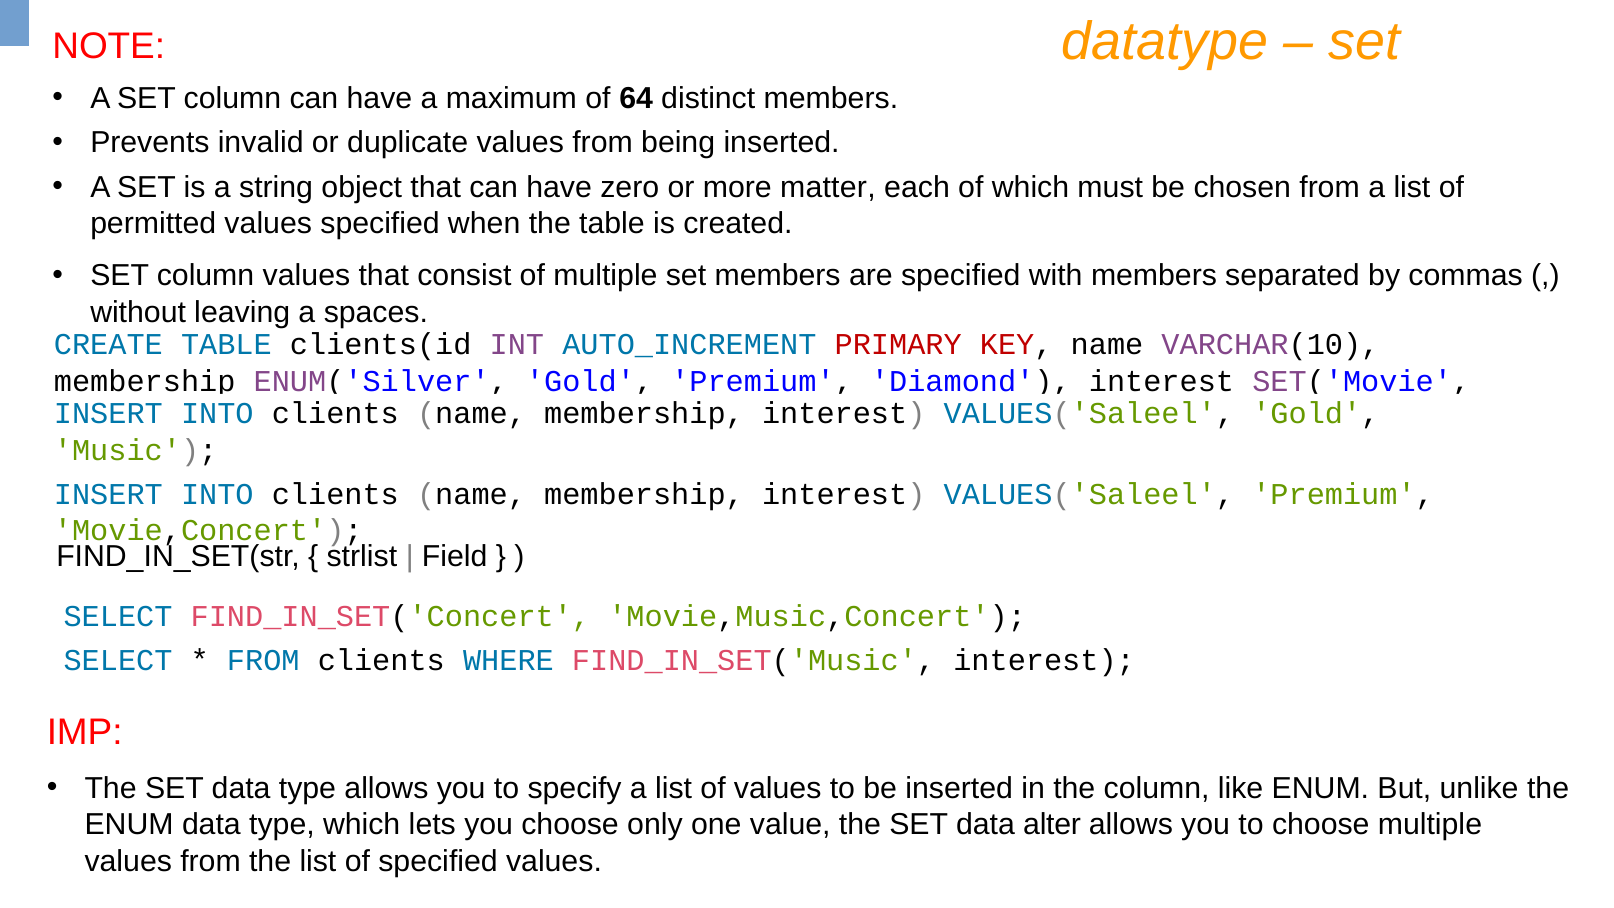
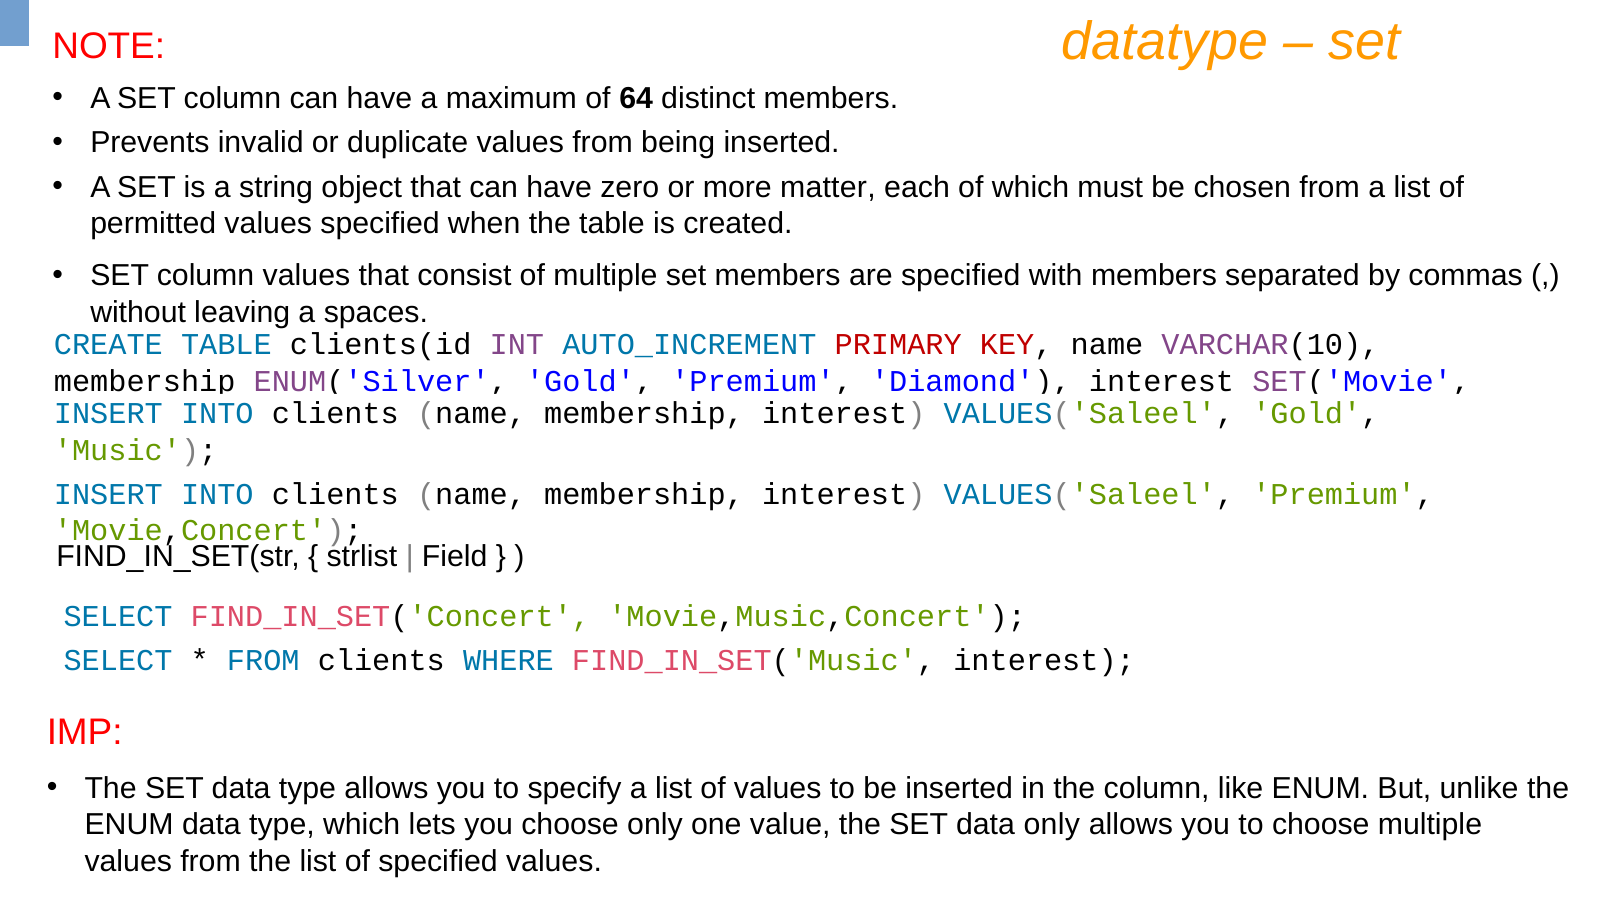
data alter: alter -> only (1052, 825)
